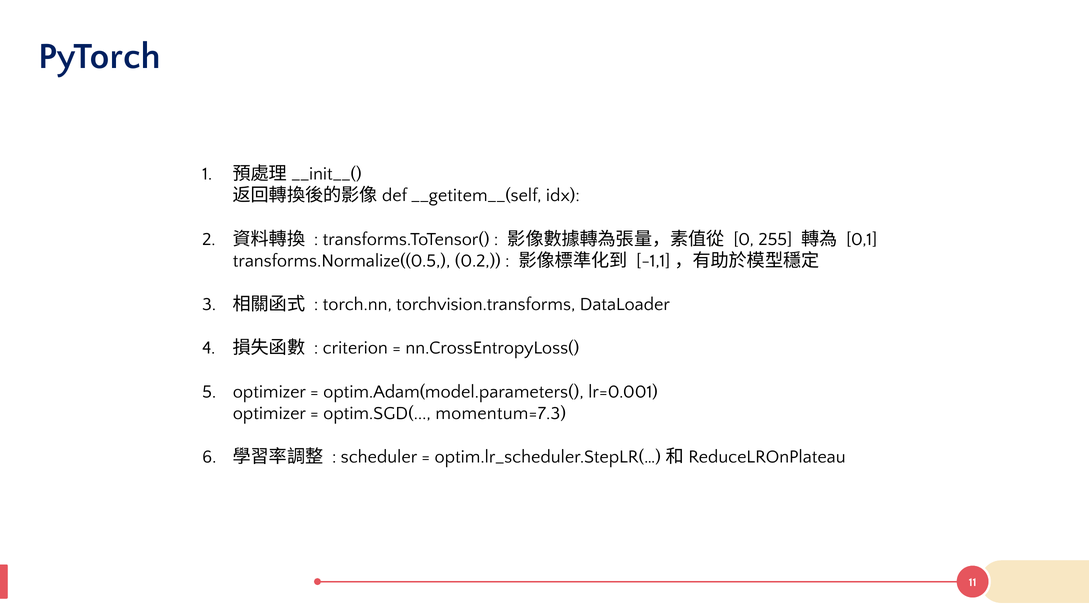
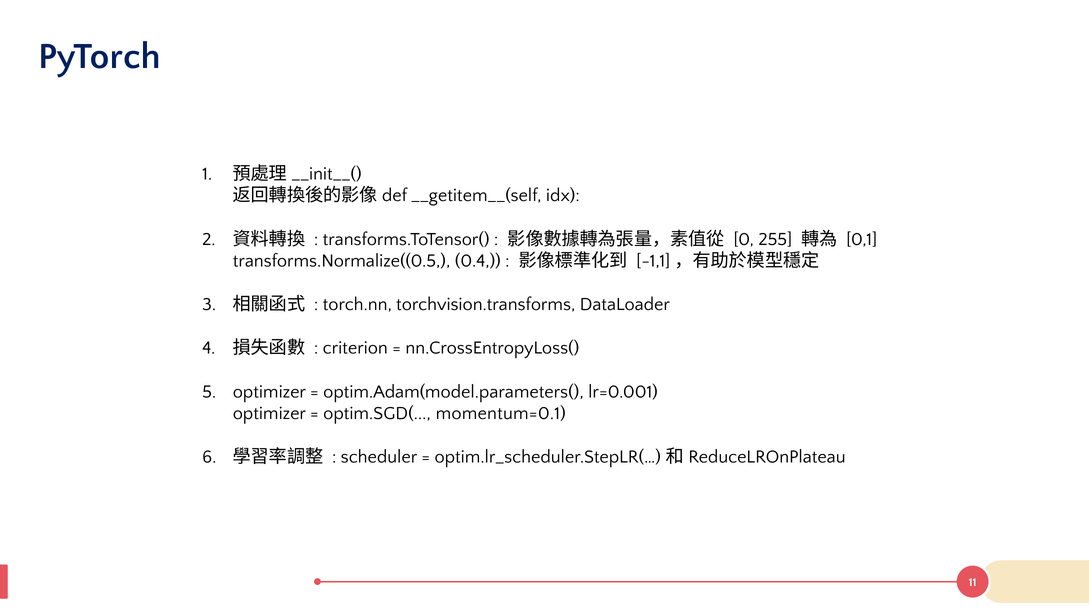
0.2: 0.2 -> 0.4 (478, 261)
momentum=7.3: momentum=7.3 -> momentum=0.1 (501, 413)
